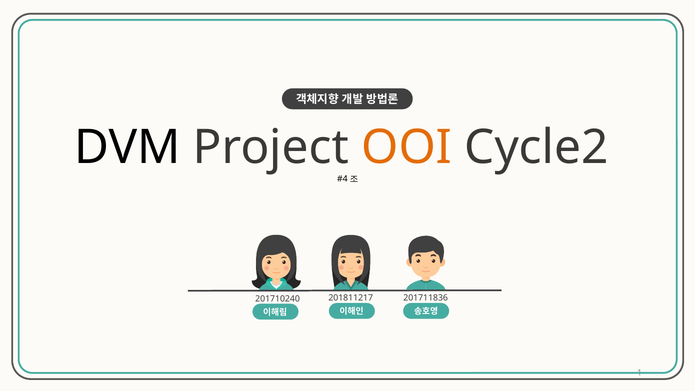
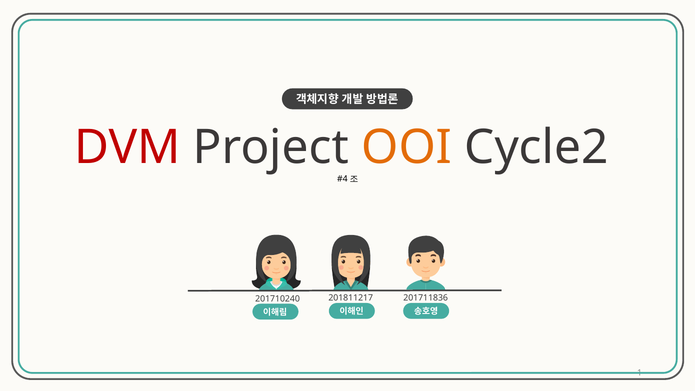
DVM colour: black -> red (128, 148)
